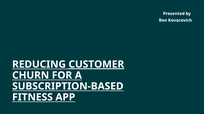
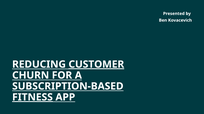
FITNESS underline: none -> present (32, 98)
